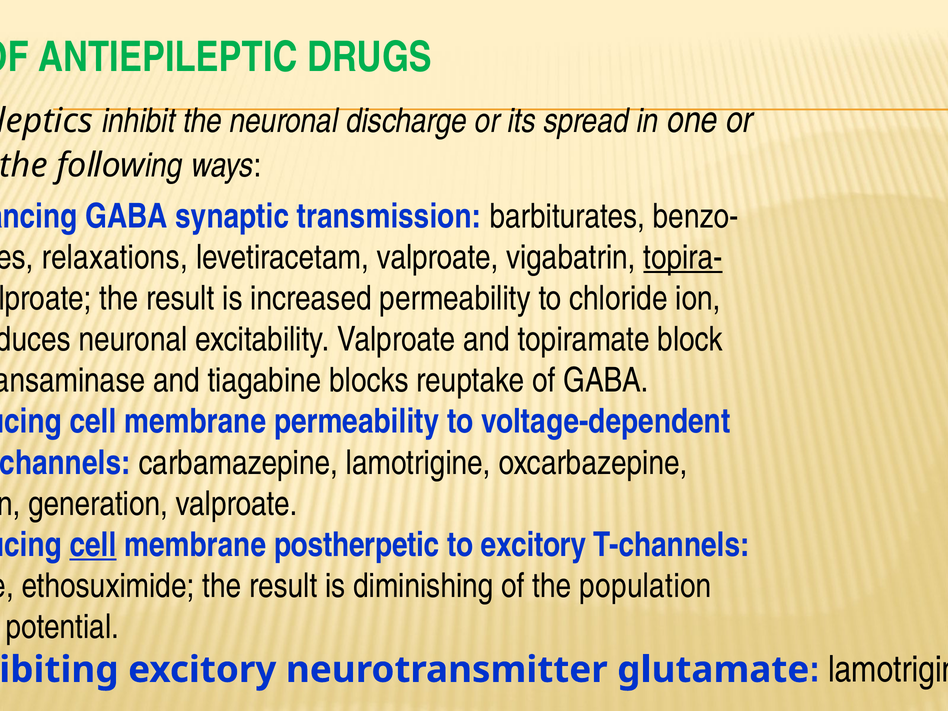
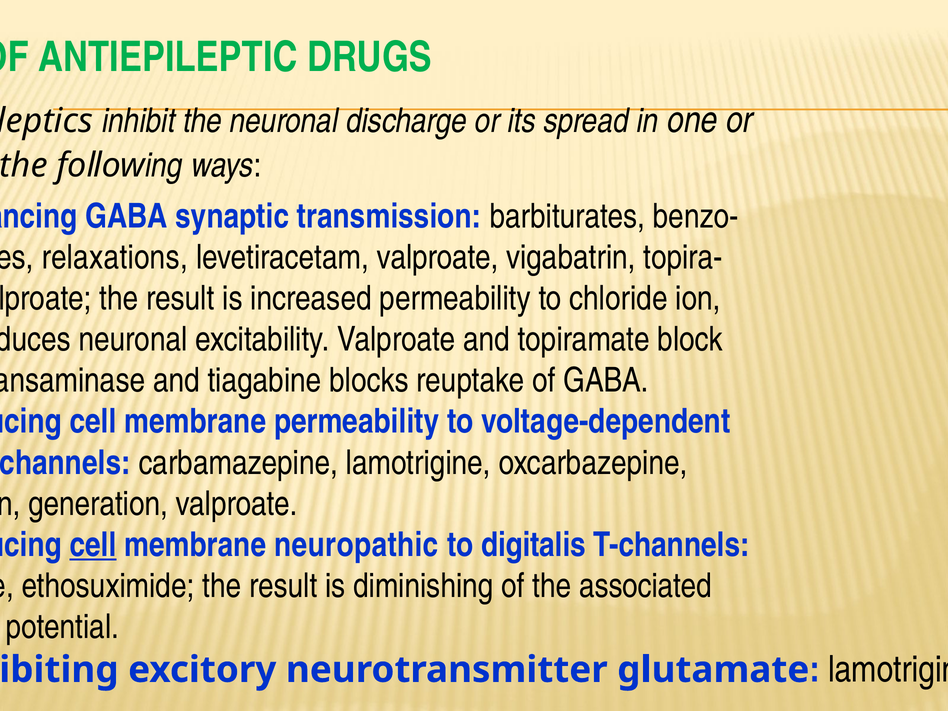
topira- underline: present -> none (683, 257)
postherpetic: postherpetic -> neuropathic (357, 545)
to excitory: excitory -> digitalis (533, 545)
population: population -> associated (646, 586)
